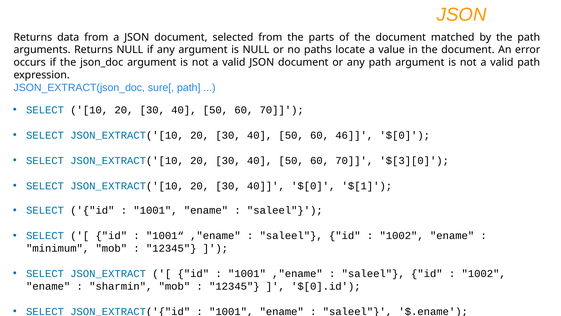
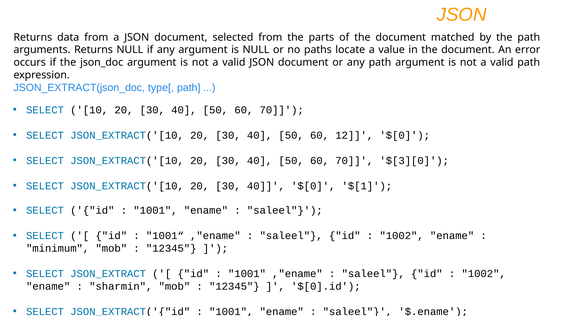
sure[: sure[ -> type[ (161, 88)
46: 46 -> 12 (354, 135)
